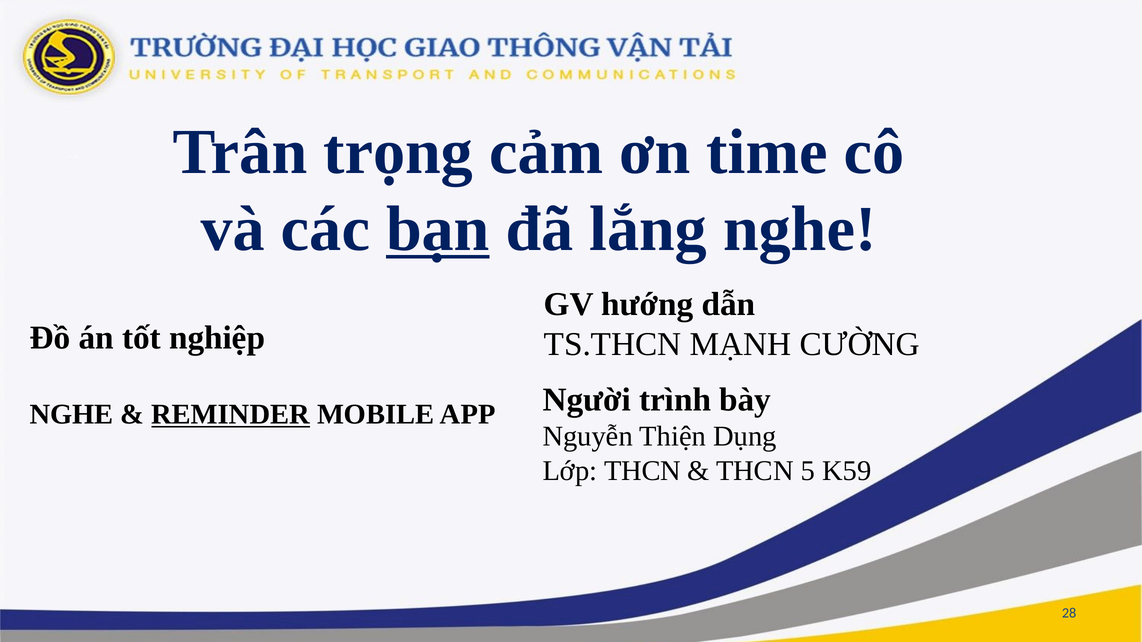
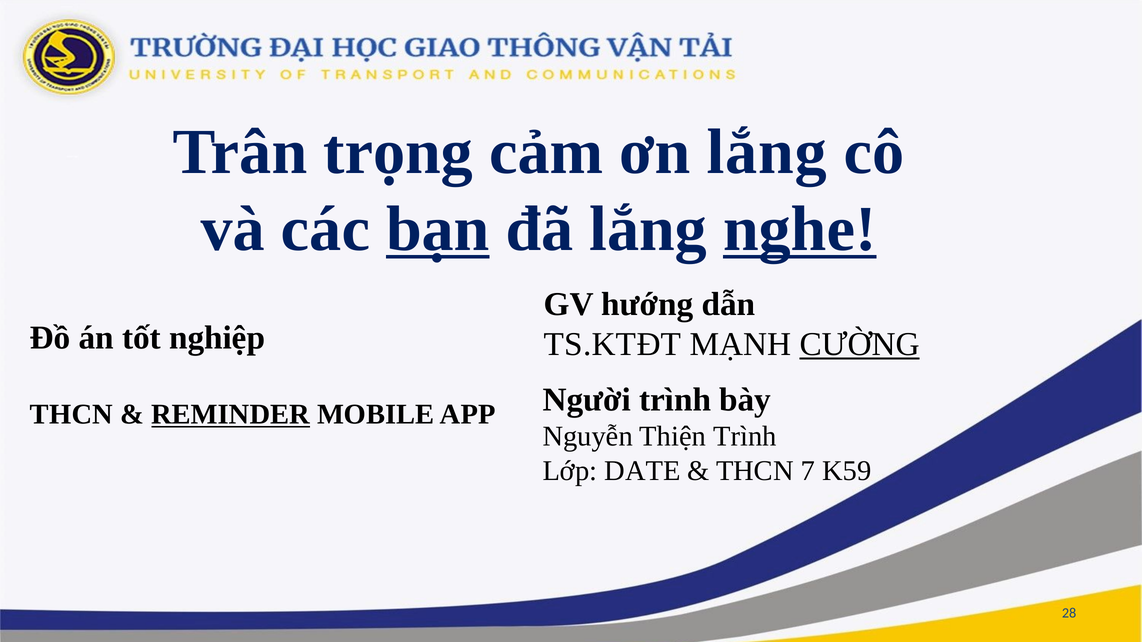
ơn time: time -> lắng (767, 152)
nghe underline: none -> present (800, 229)
TS.THCN: TS.THCN -> TS.KTĐT (612, 344)
CƯỜNG underline: none -> present (860, 344)
NGHE: NGHE -> THCN (71, 415)
Thiện Dụng: Dụng -> Trình (745, 437)
Lớp THCN: THCN -> DATE (642, 471)
5: 5 -> 7 (808, 471)
